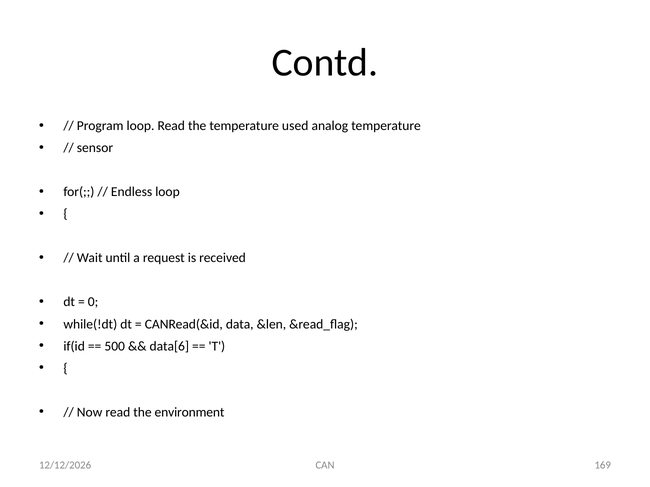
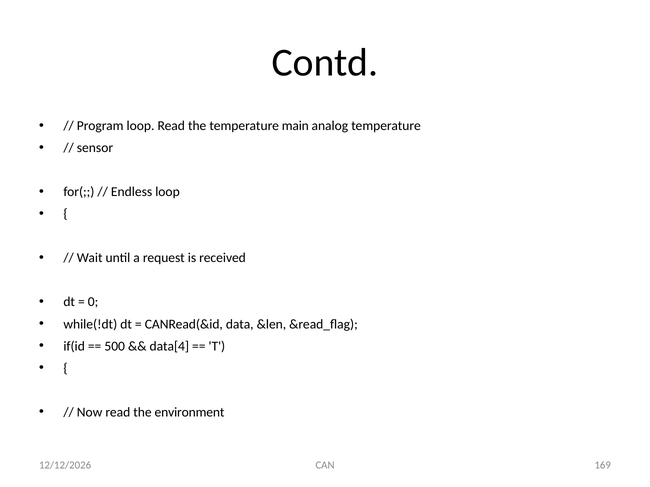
used: used -> main (295, 126)
data[6: data[6 -> data[4 (169, 346)
